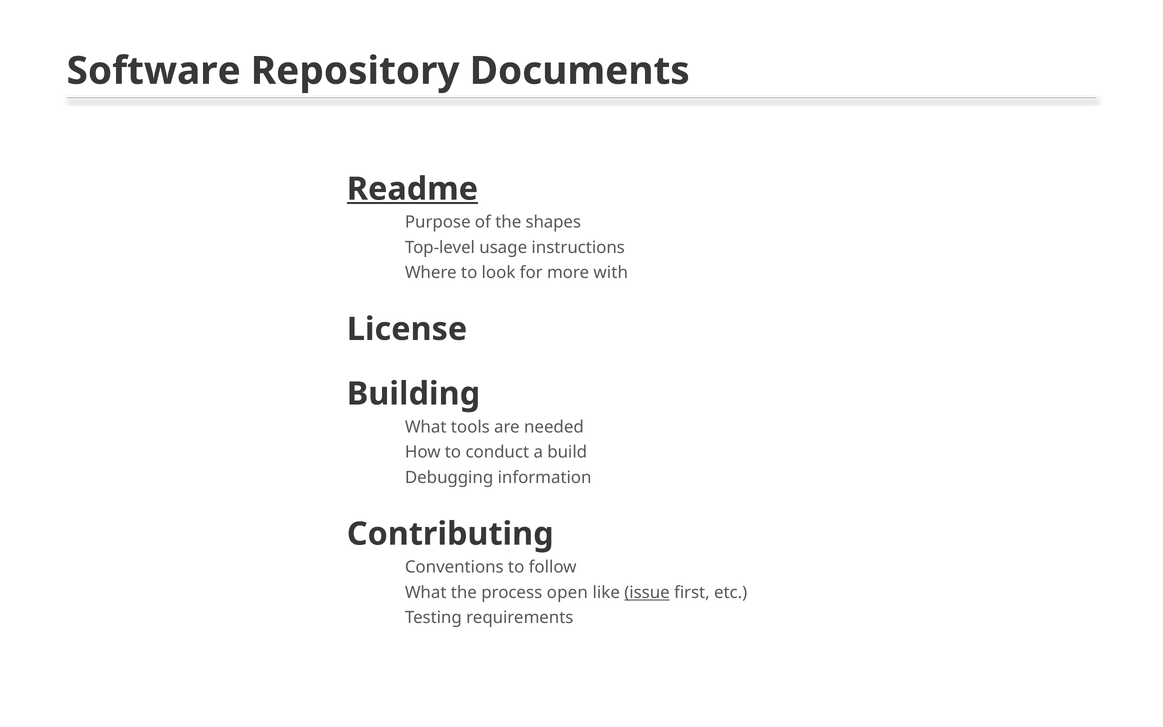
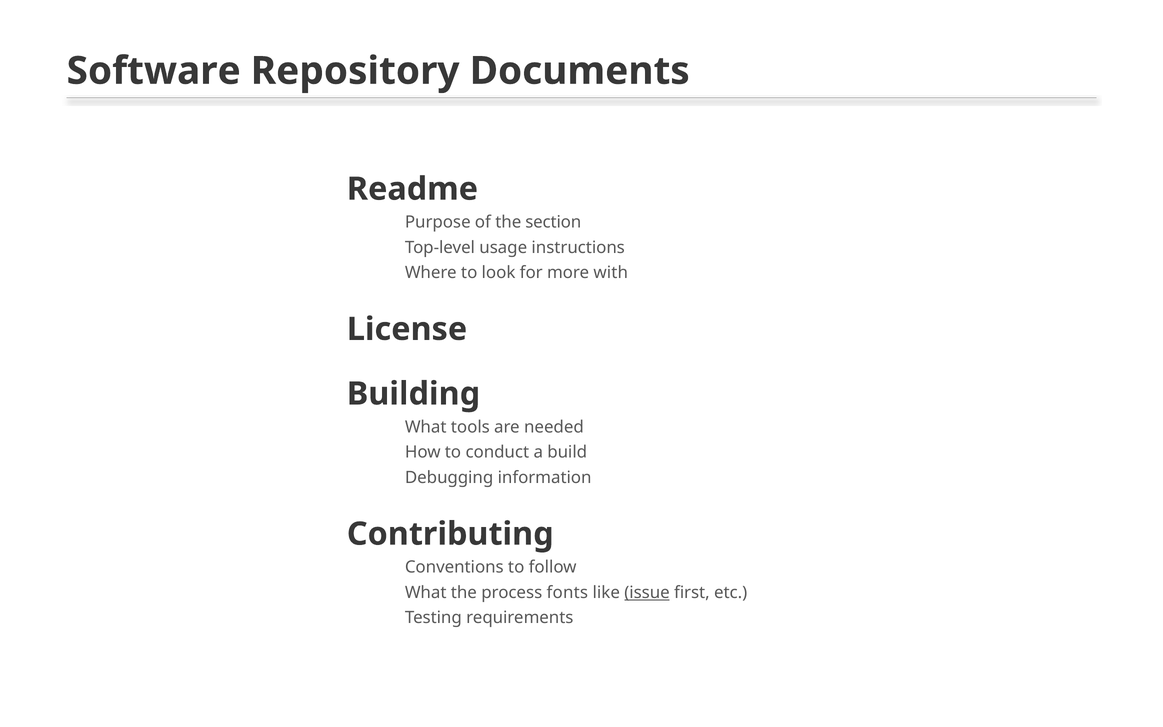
Readme underline: present -> none (412, 189)
shapes: shapes -> section (553, 222)
open: open -> fonts (567, 592)
